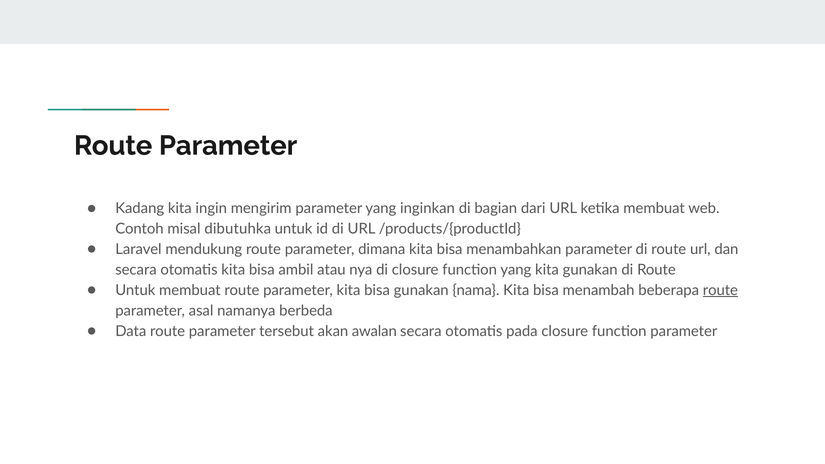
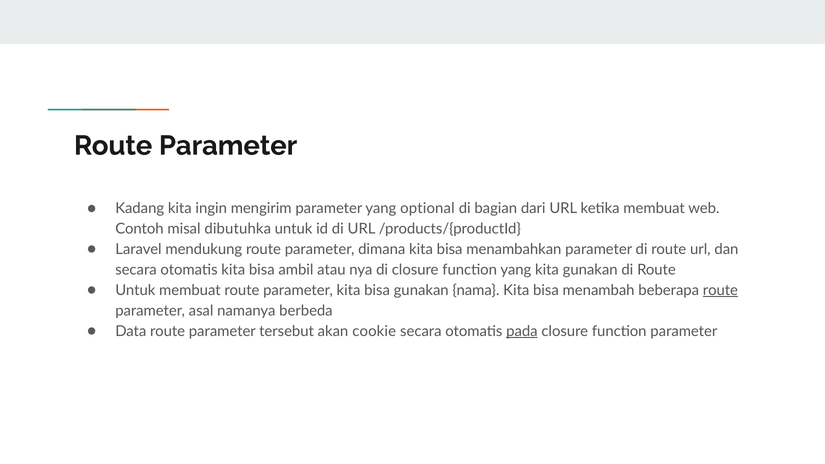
inginkan: inginkan -> optional (427, 208)
awalan: awalan -> cookie (374, 331)
pada underline: none -> present (522, 331)
